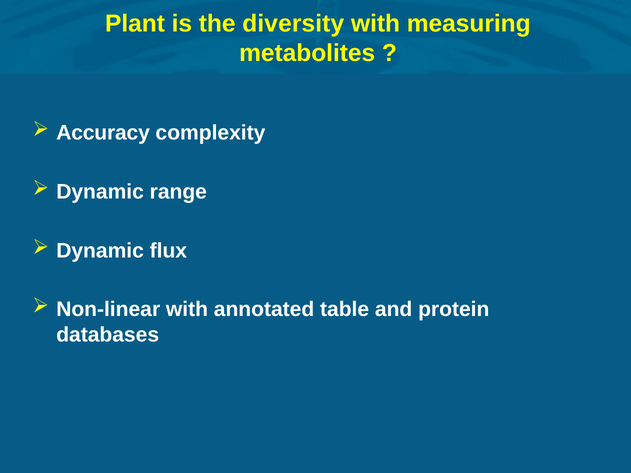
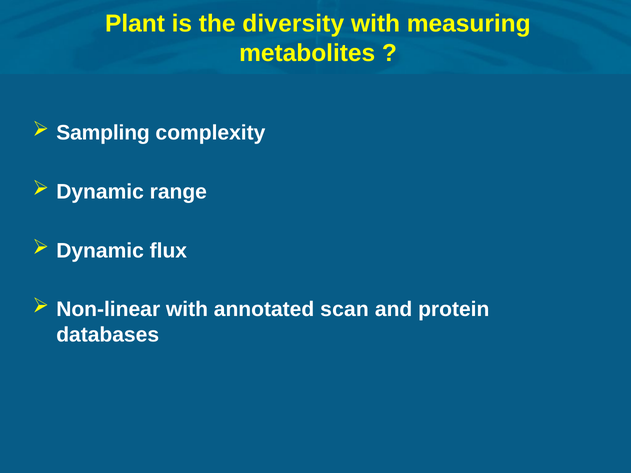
Accuracy: Accuracy -> Sampling (103, 133)
table: table -> scan (345, 310)
